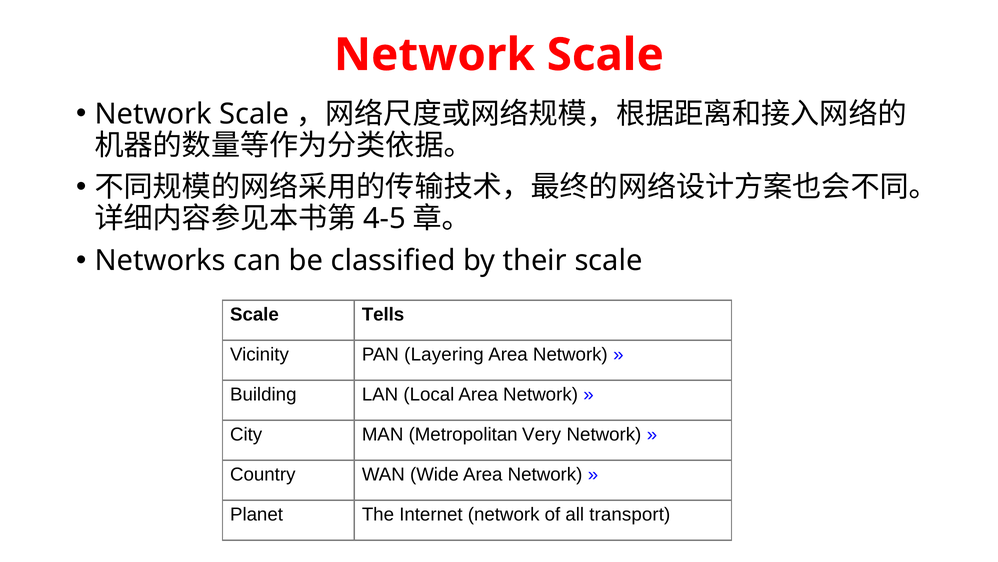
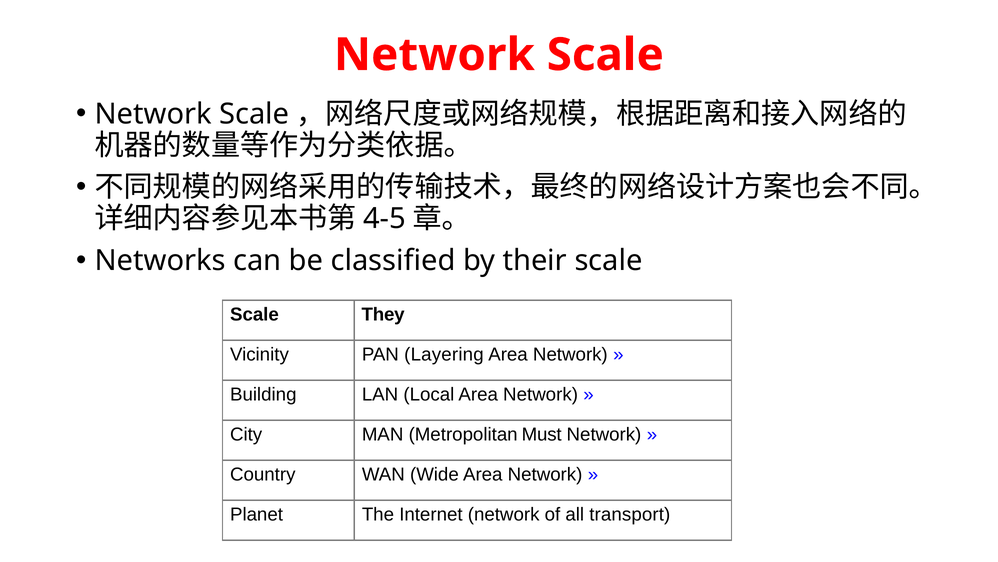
Tells: Tells -> They (383, 314)
Very: Very -> Must (542, 434)
